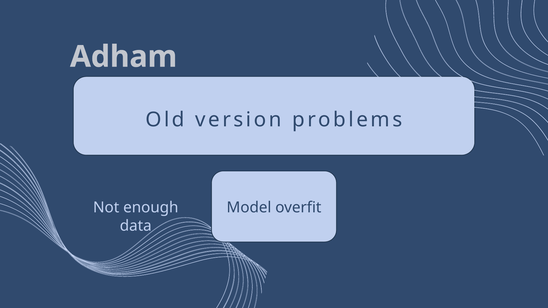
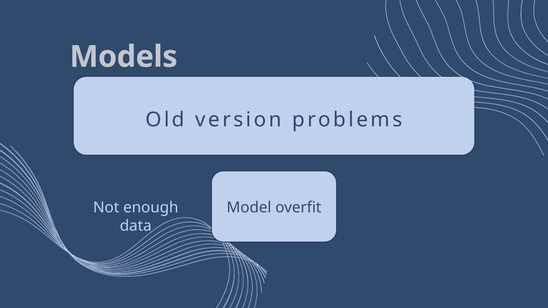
Adham: Adham -> Models (124, 57)
